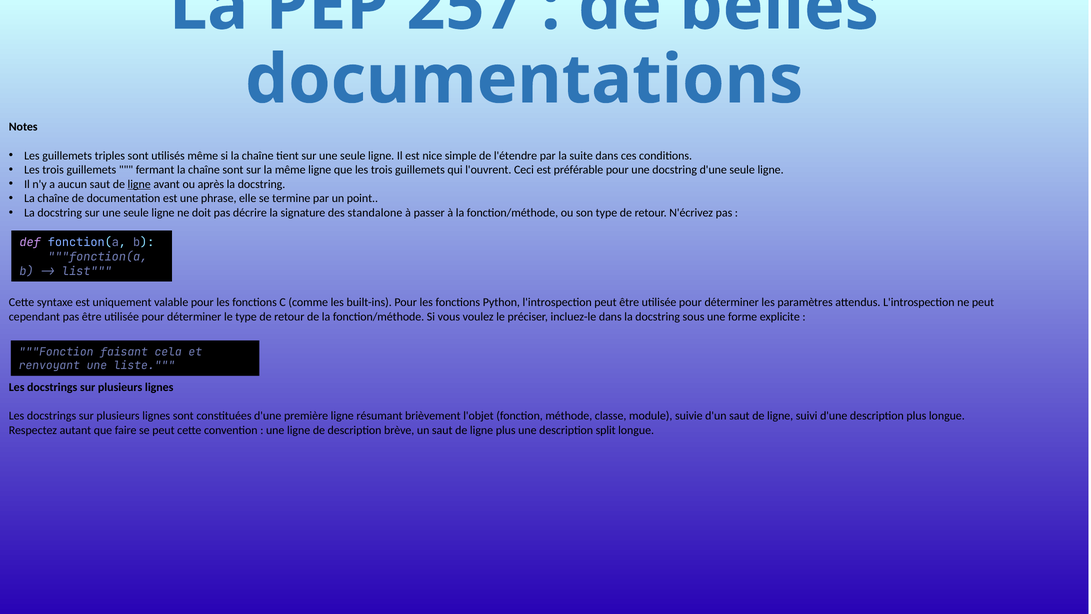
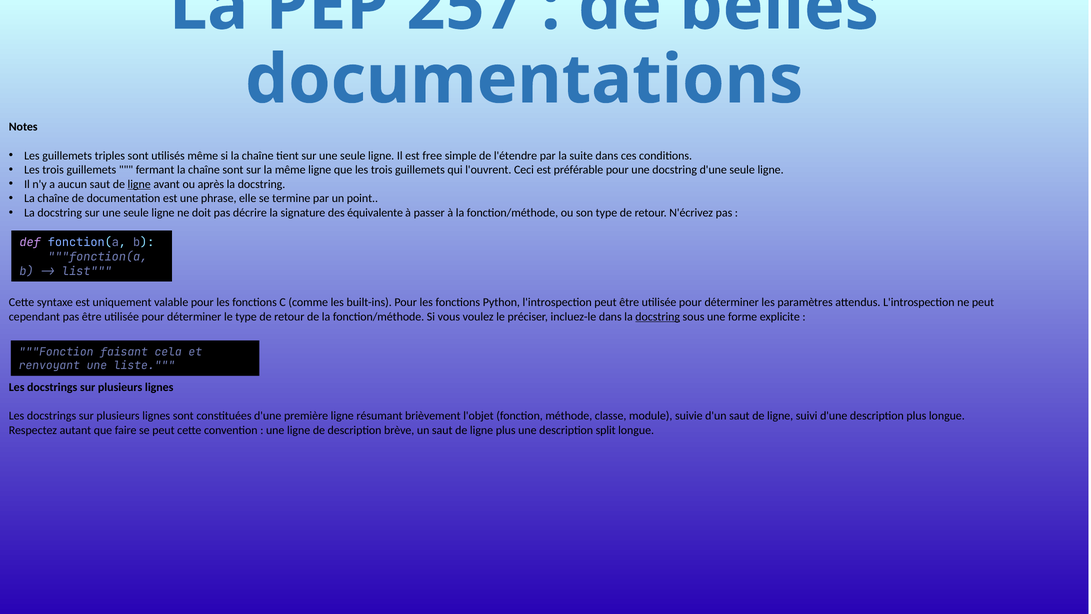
nice: nice -> free (432, 155)
standalone: standalone -> équivalente (375, 213)
docstring underline: none -> present (658, 317)
